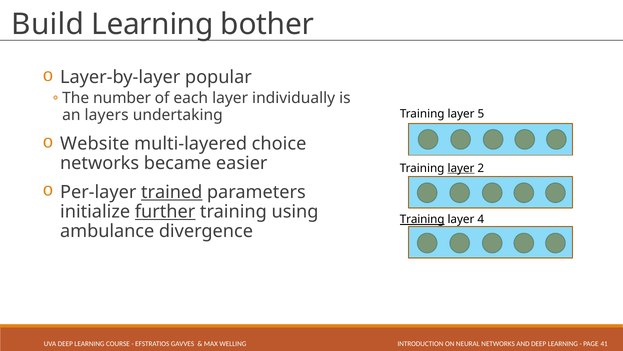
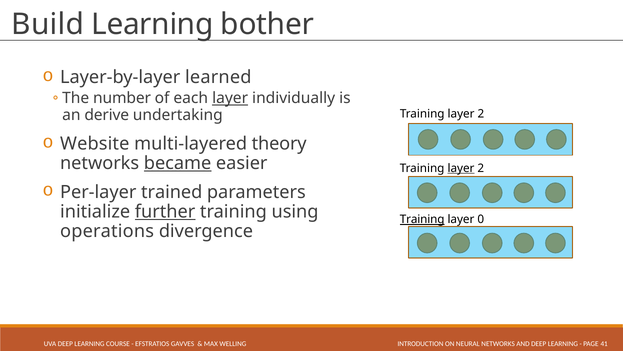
popular: popular -> learned (218, 77)
layer underline: none -> present (230, 98)
5: 5 -> 2 (481, 114)
layers: layers -> derive (107, 115)
choice: choice -> theory (279, 143)
became underline: none -> present (178, 163)
trained underline: present -> none (172, 192)
4: 4 -> 0 (481, 219)
ambulance: ambulance -> operations (107, 231)
